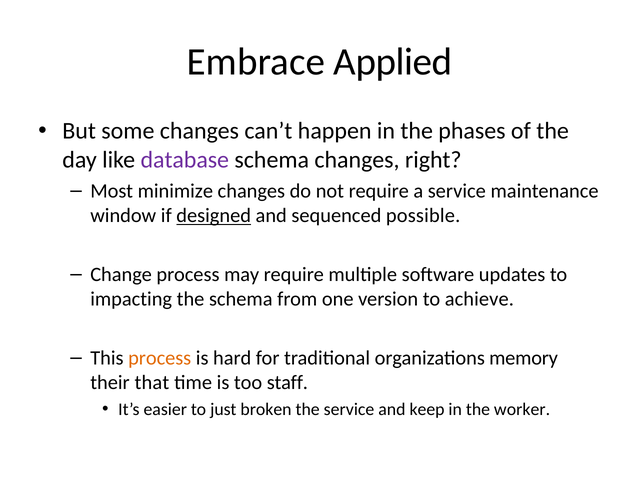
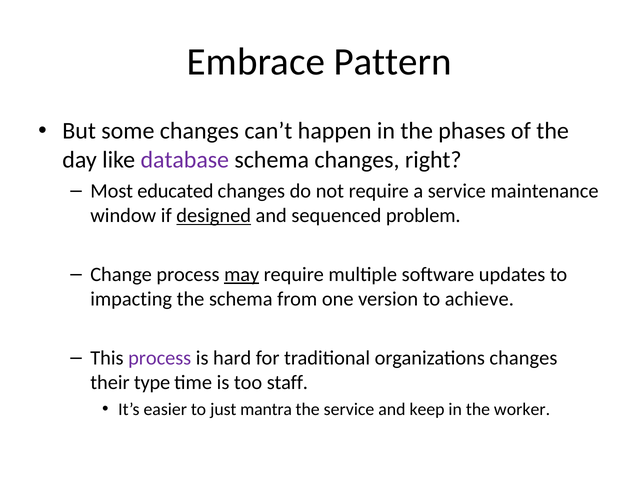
Applied: Applied -> Pattern (393, 62)
minimize: minimize -> educated (175, 191)
possible: possible -> problem (423, 216)
may underline: none -> present (242, 275)
process colour: orange -> purple (160, 358)
organizations memory: memory -> changes (523, 358)
that: that -> type (152, 383)
broken: broken -> mantra (266, 409)
